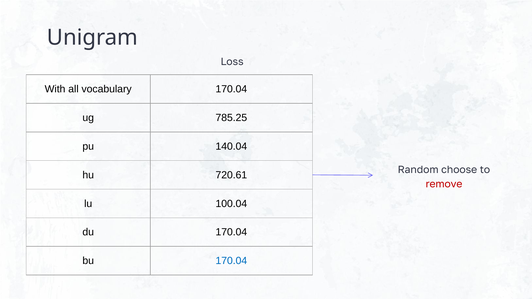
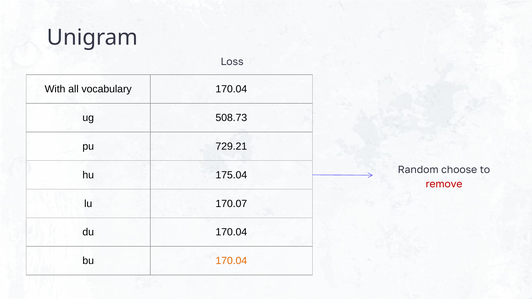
785.25: 785.25 -> 508.73 (231, 118)
140.04: 140.04 -> 729.21 (231, 147)
720.61: 720.61 -> 175.04 (231, 175)
100.04: 100.04 -> 170.07 (231, 204)
170.04 colour: blue -> orange (231, 261)
